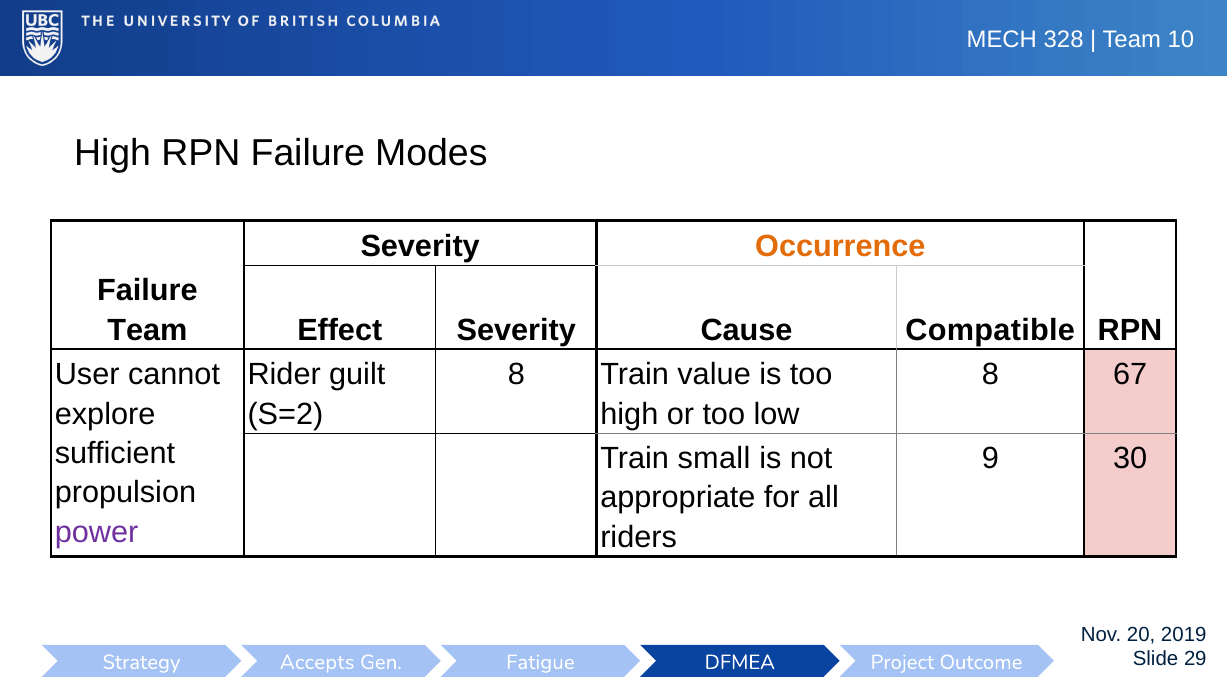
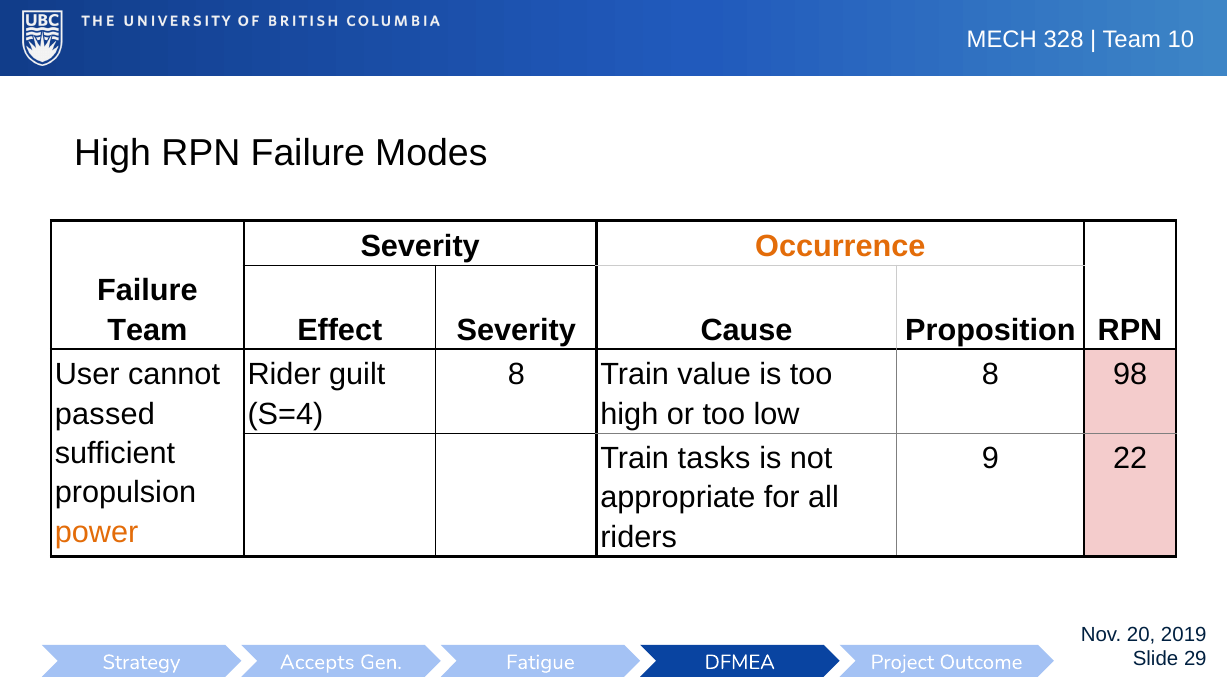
Compatible: Compatible -> Proposition (990, 330)
67: 67 -> 98 (1130, 375)
explore: explore -> passed (105, 414)
S=2: S=2 -> S=4 (285, 414)
small: small -> tasks (714, 459)
30: 30 -> 22 (1130, 459)
power colour: purple -> orange (97, 532)
